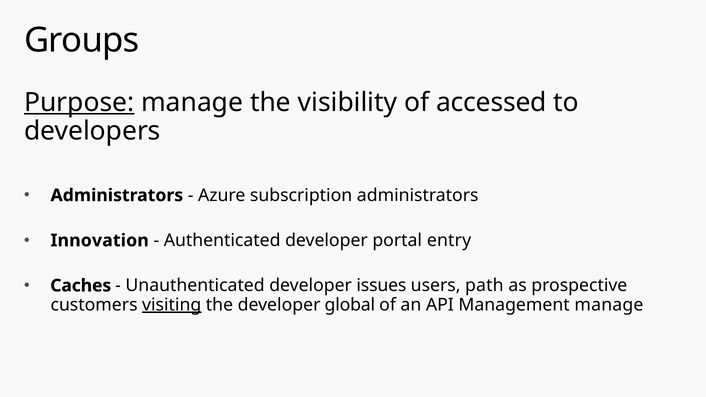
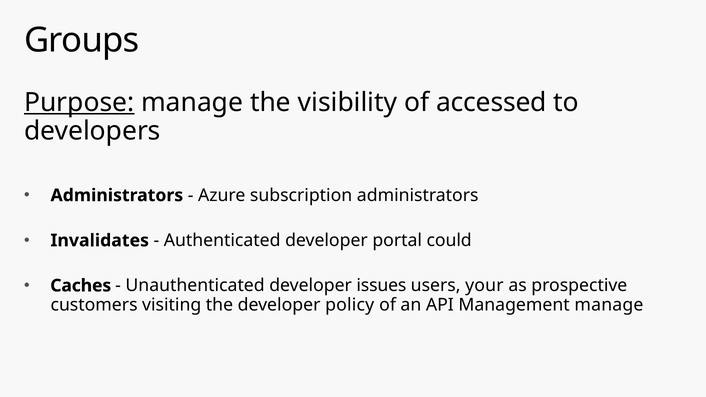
Innovation: Innovation -> Invalidates (100, 241)
entry: entry -> could (449, 241)
path: path -> your (484, 286)
visiting underline: present -> none (172, 305)
global: global -> policy (350, 305)
